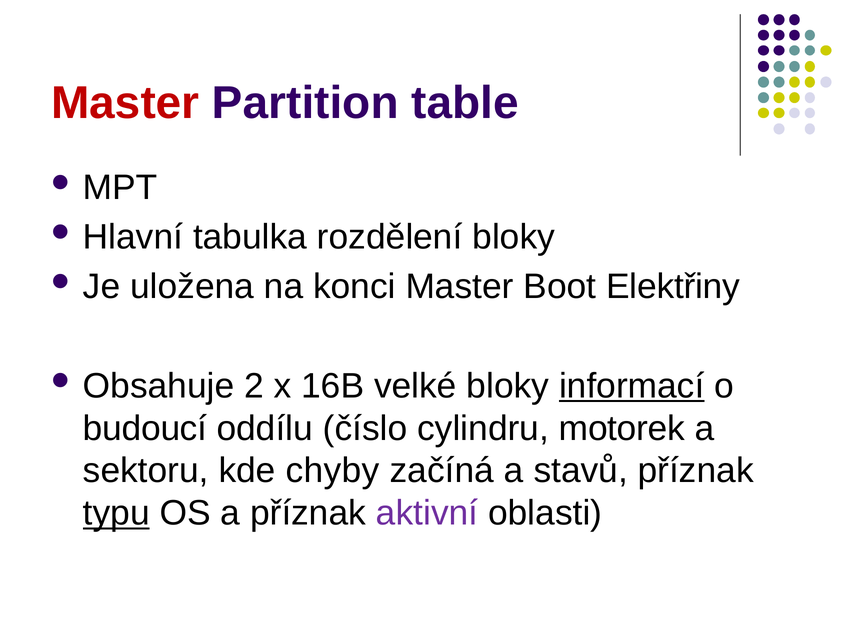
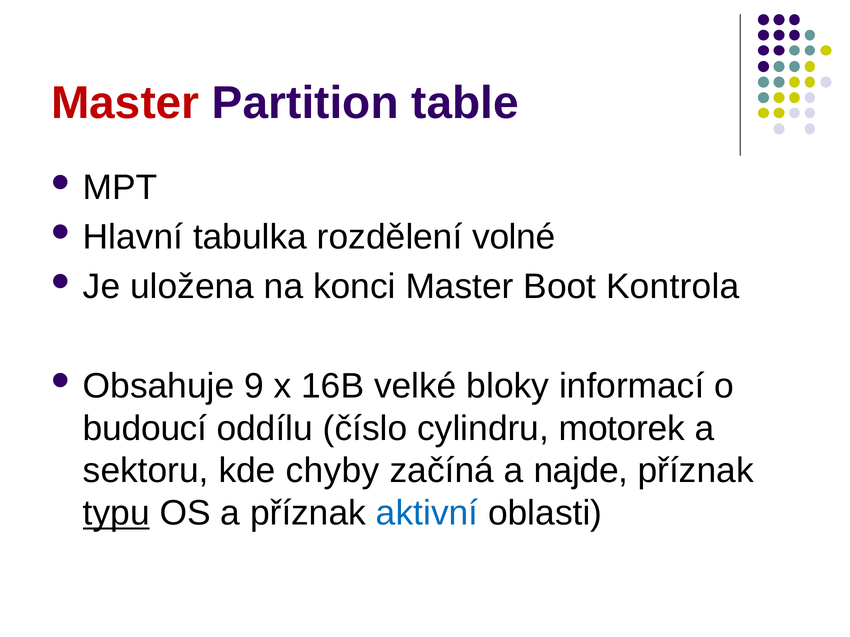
rozdělení bloky: bloky -> volné (514, 237)
Elektřiny: Elektřiny -> Kontrola (673, 287)
2: 2 -> 9 (254, 386)
informací underline: present -> none (632, 386)
stavů: stavů -> najde (581, 471)
aktivní colour: purple -> blue (427, 514)
